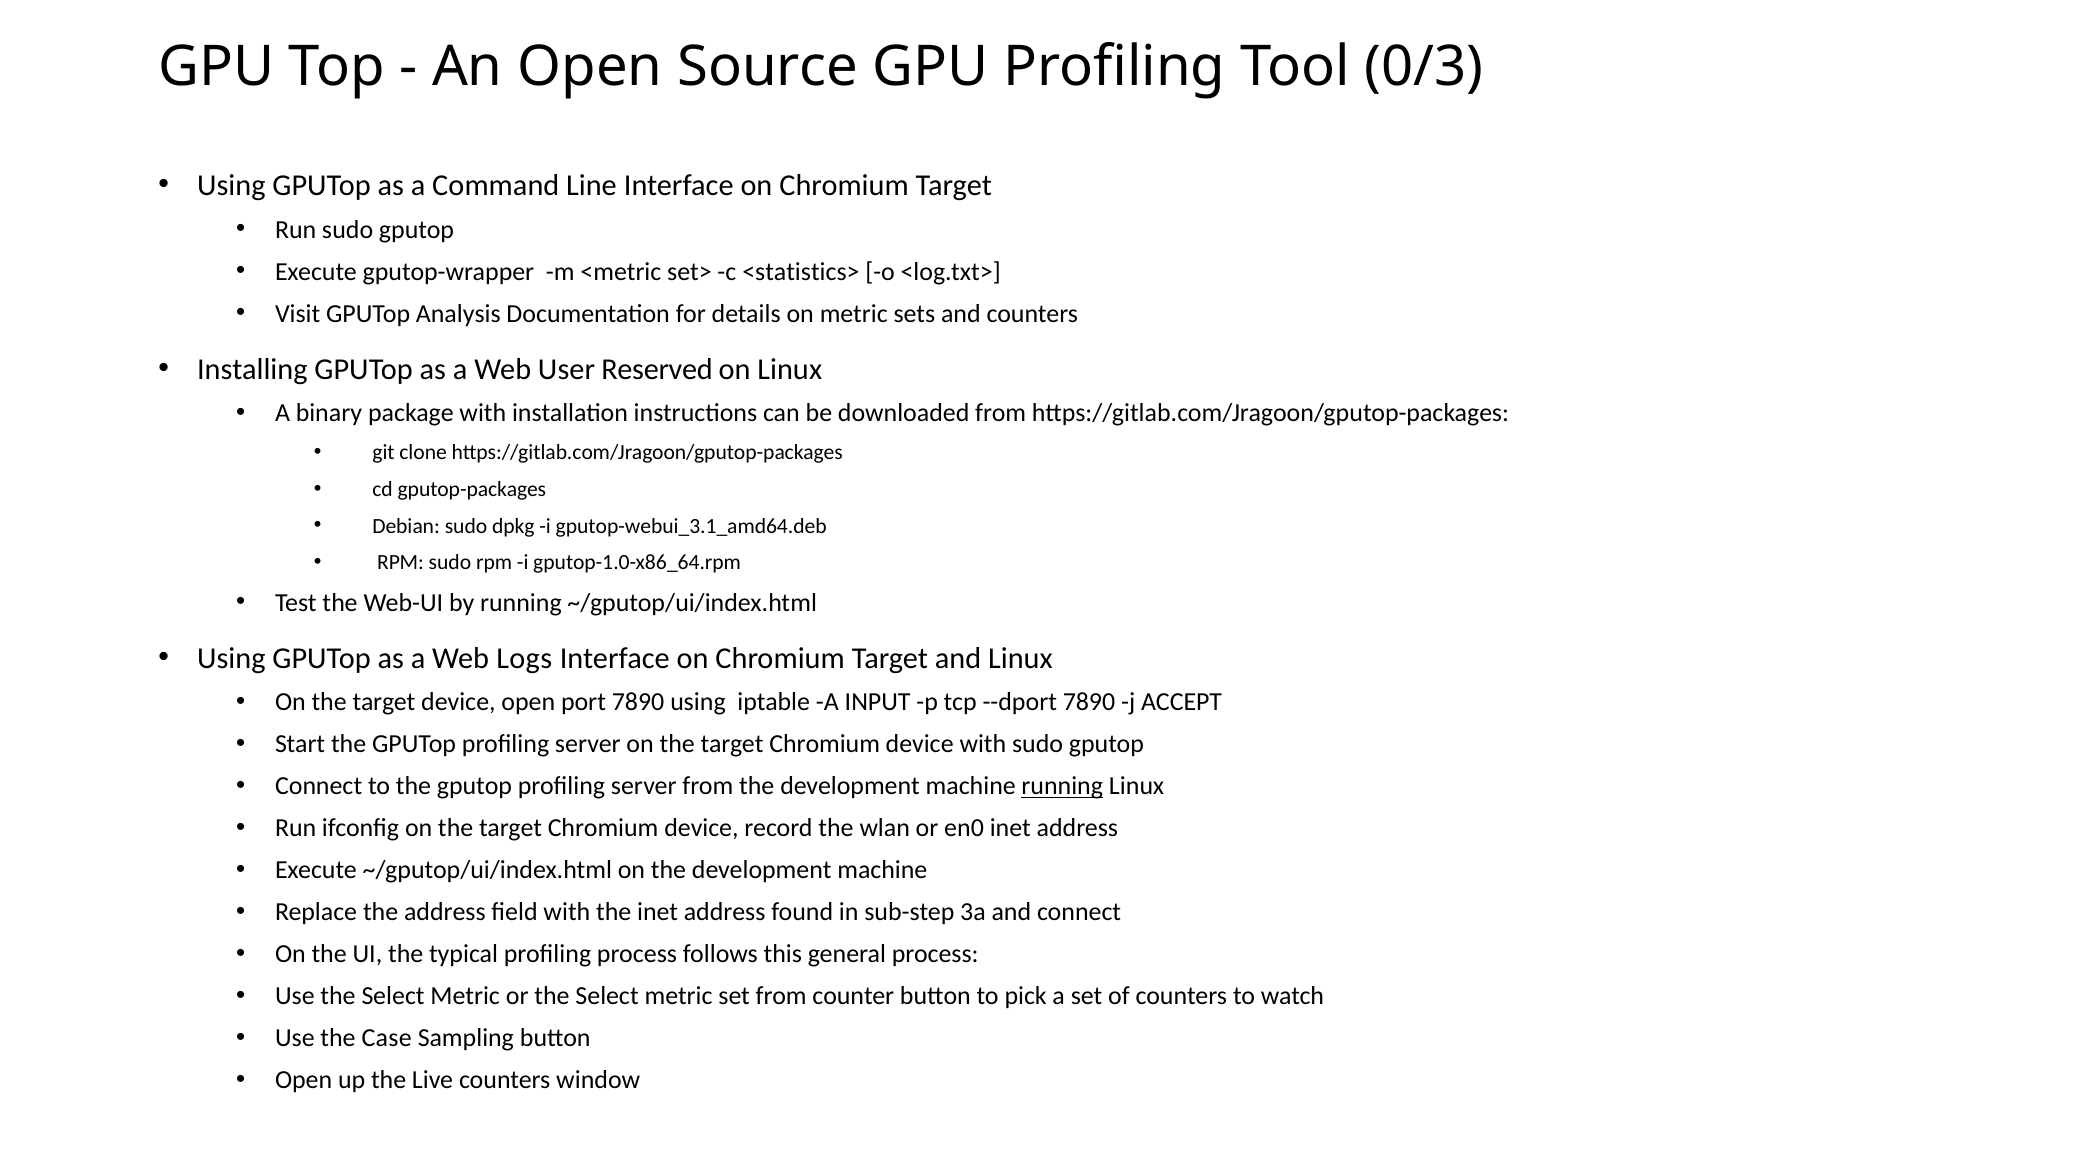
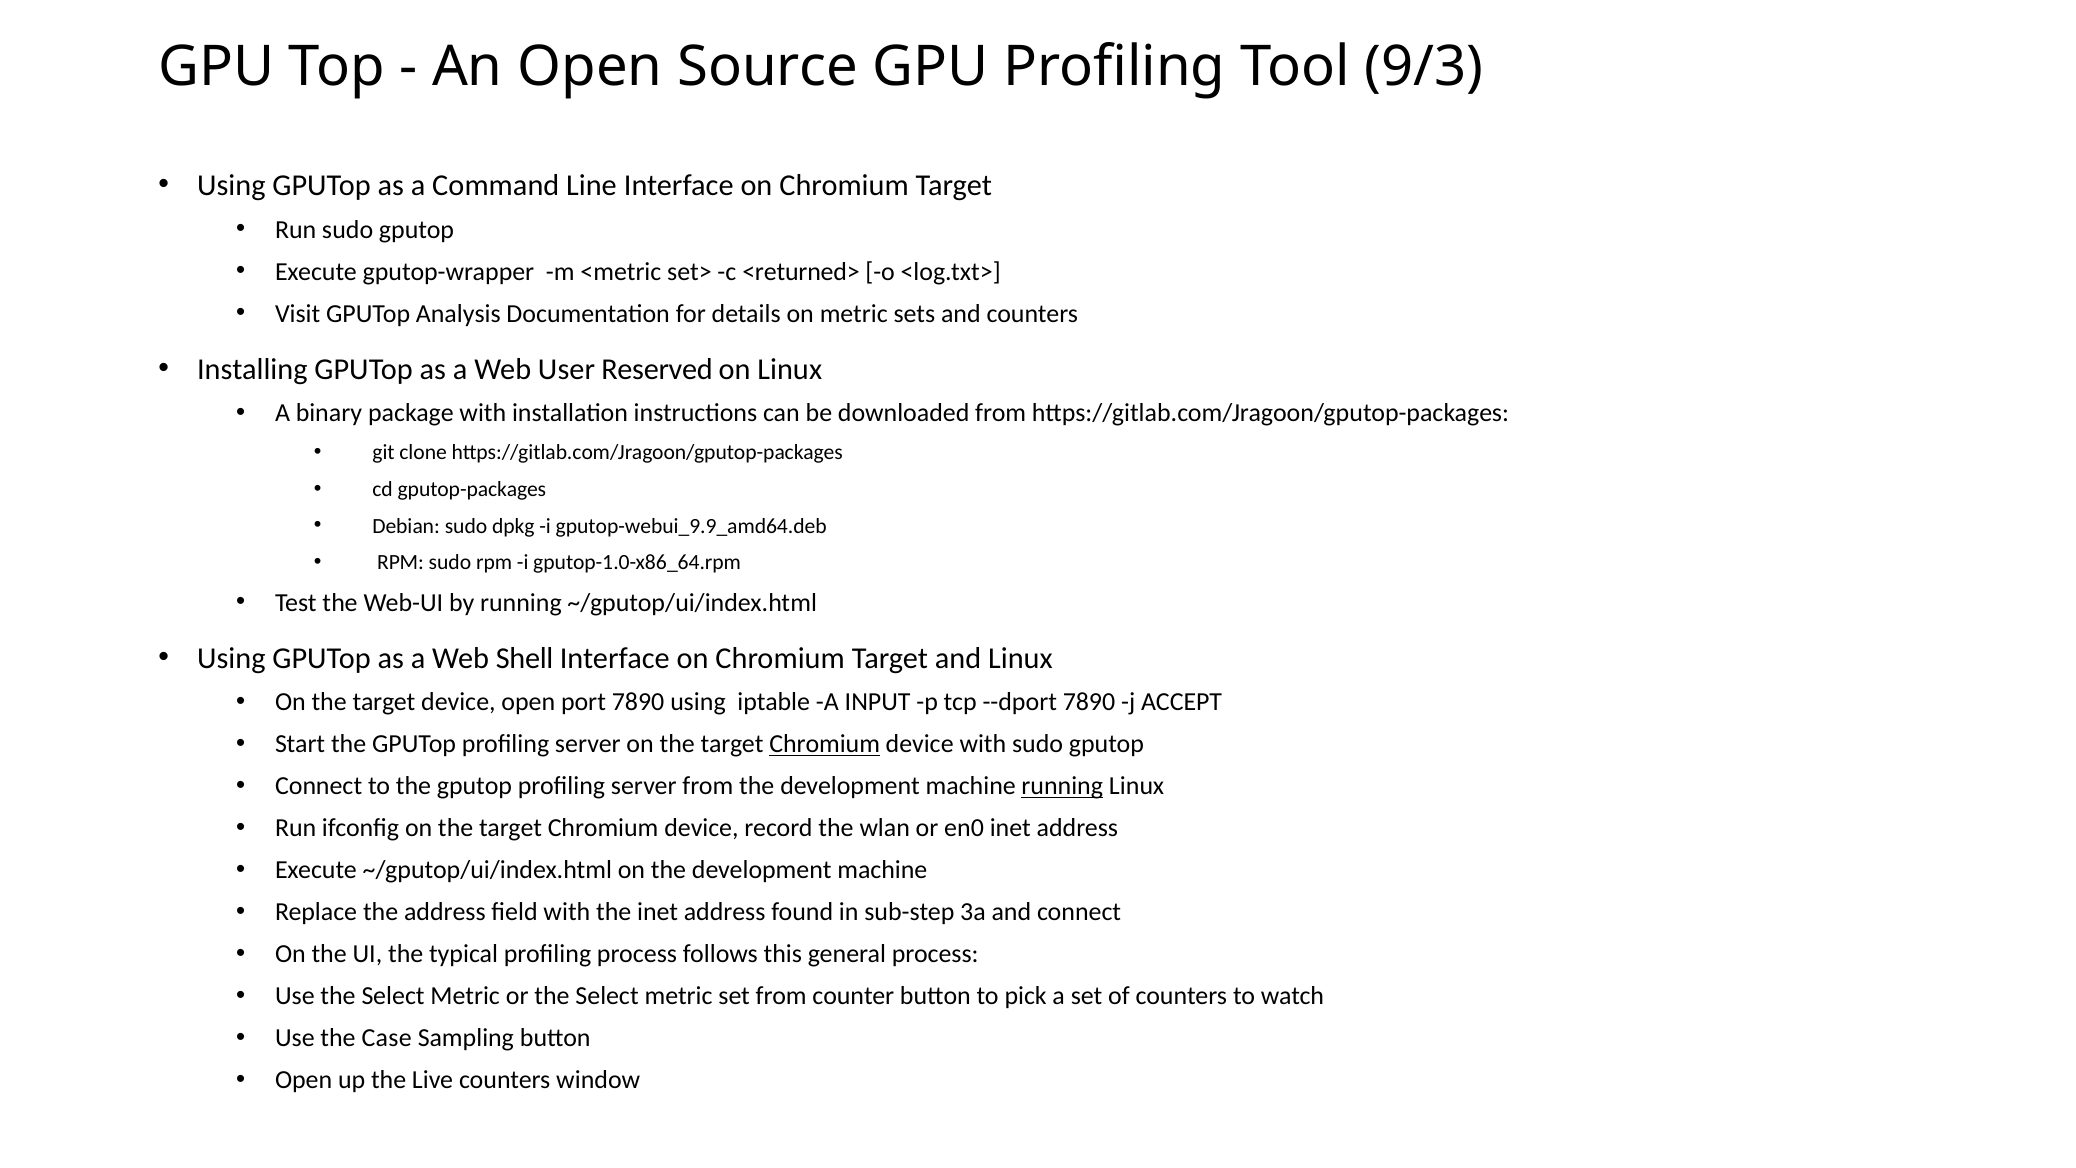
0/3: 0/3 -> 9/3 (1424, 67)
<statistics>: <statistics> -> <returned> (801, 271)
gputop-webui_3.1_amd64.deb: gputop-webui_3.1_amd64.deb -> gputop-webui_9.9_amd64.deb (691, 526)
Logs: Logs -> Shell (525, 658)
Chromium underline: none -> present (825, 744)
